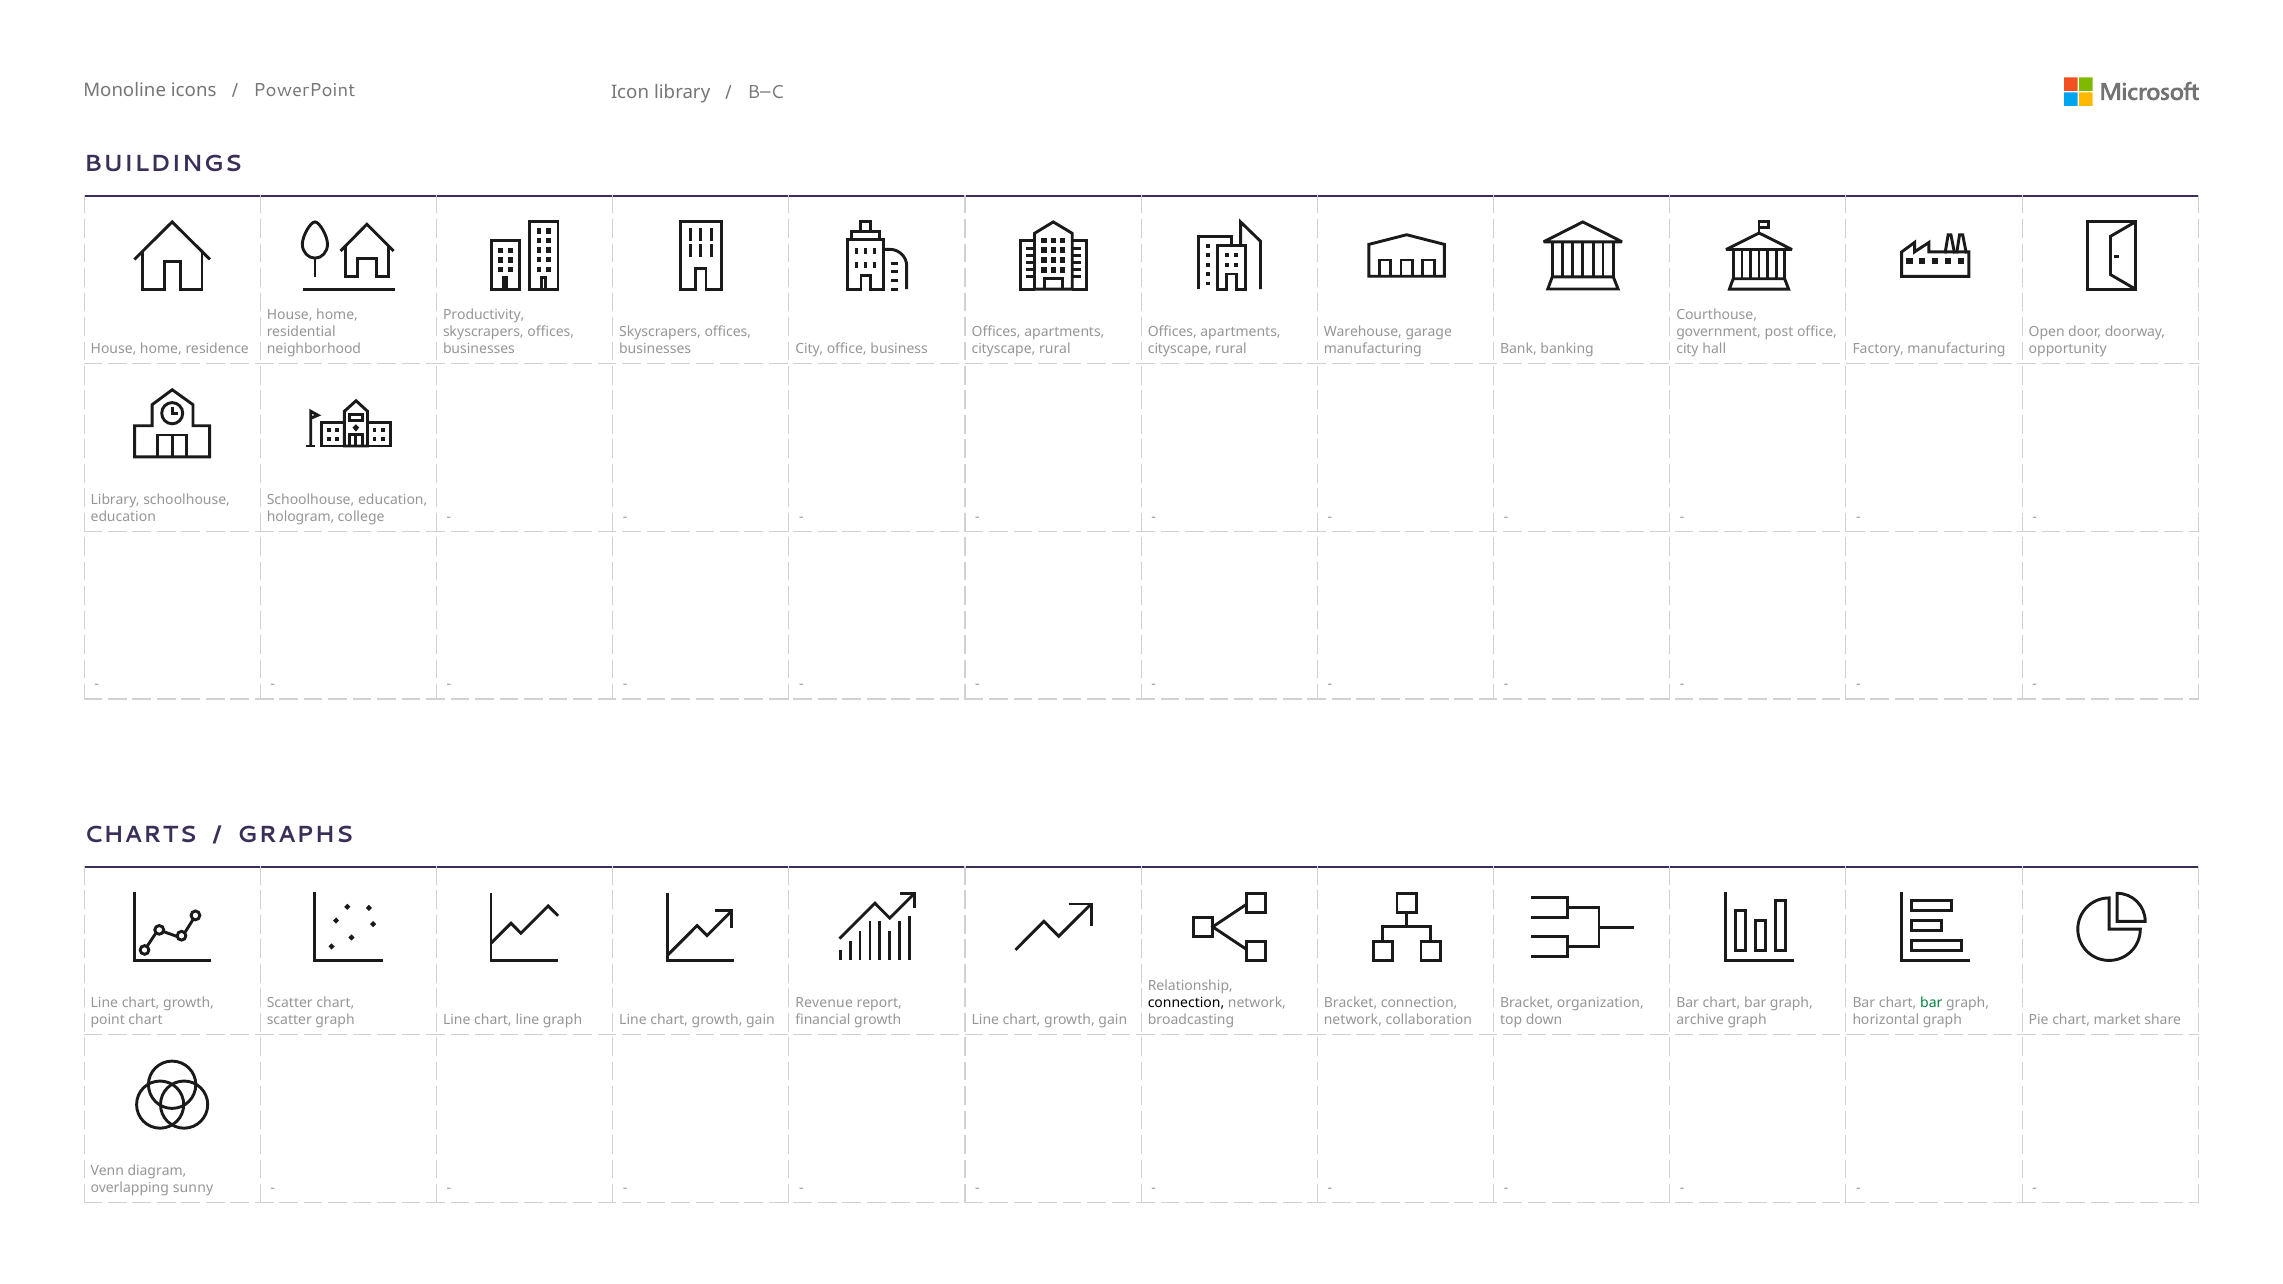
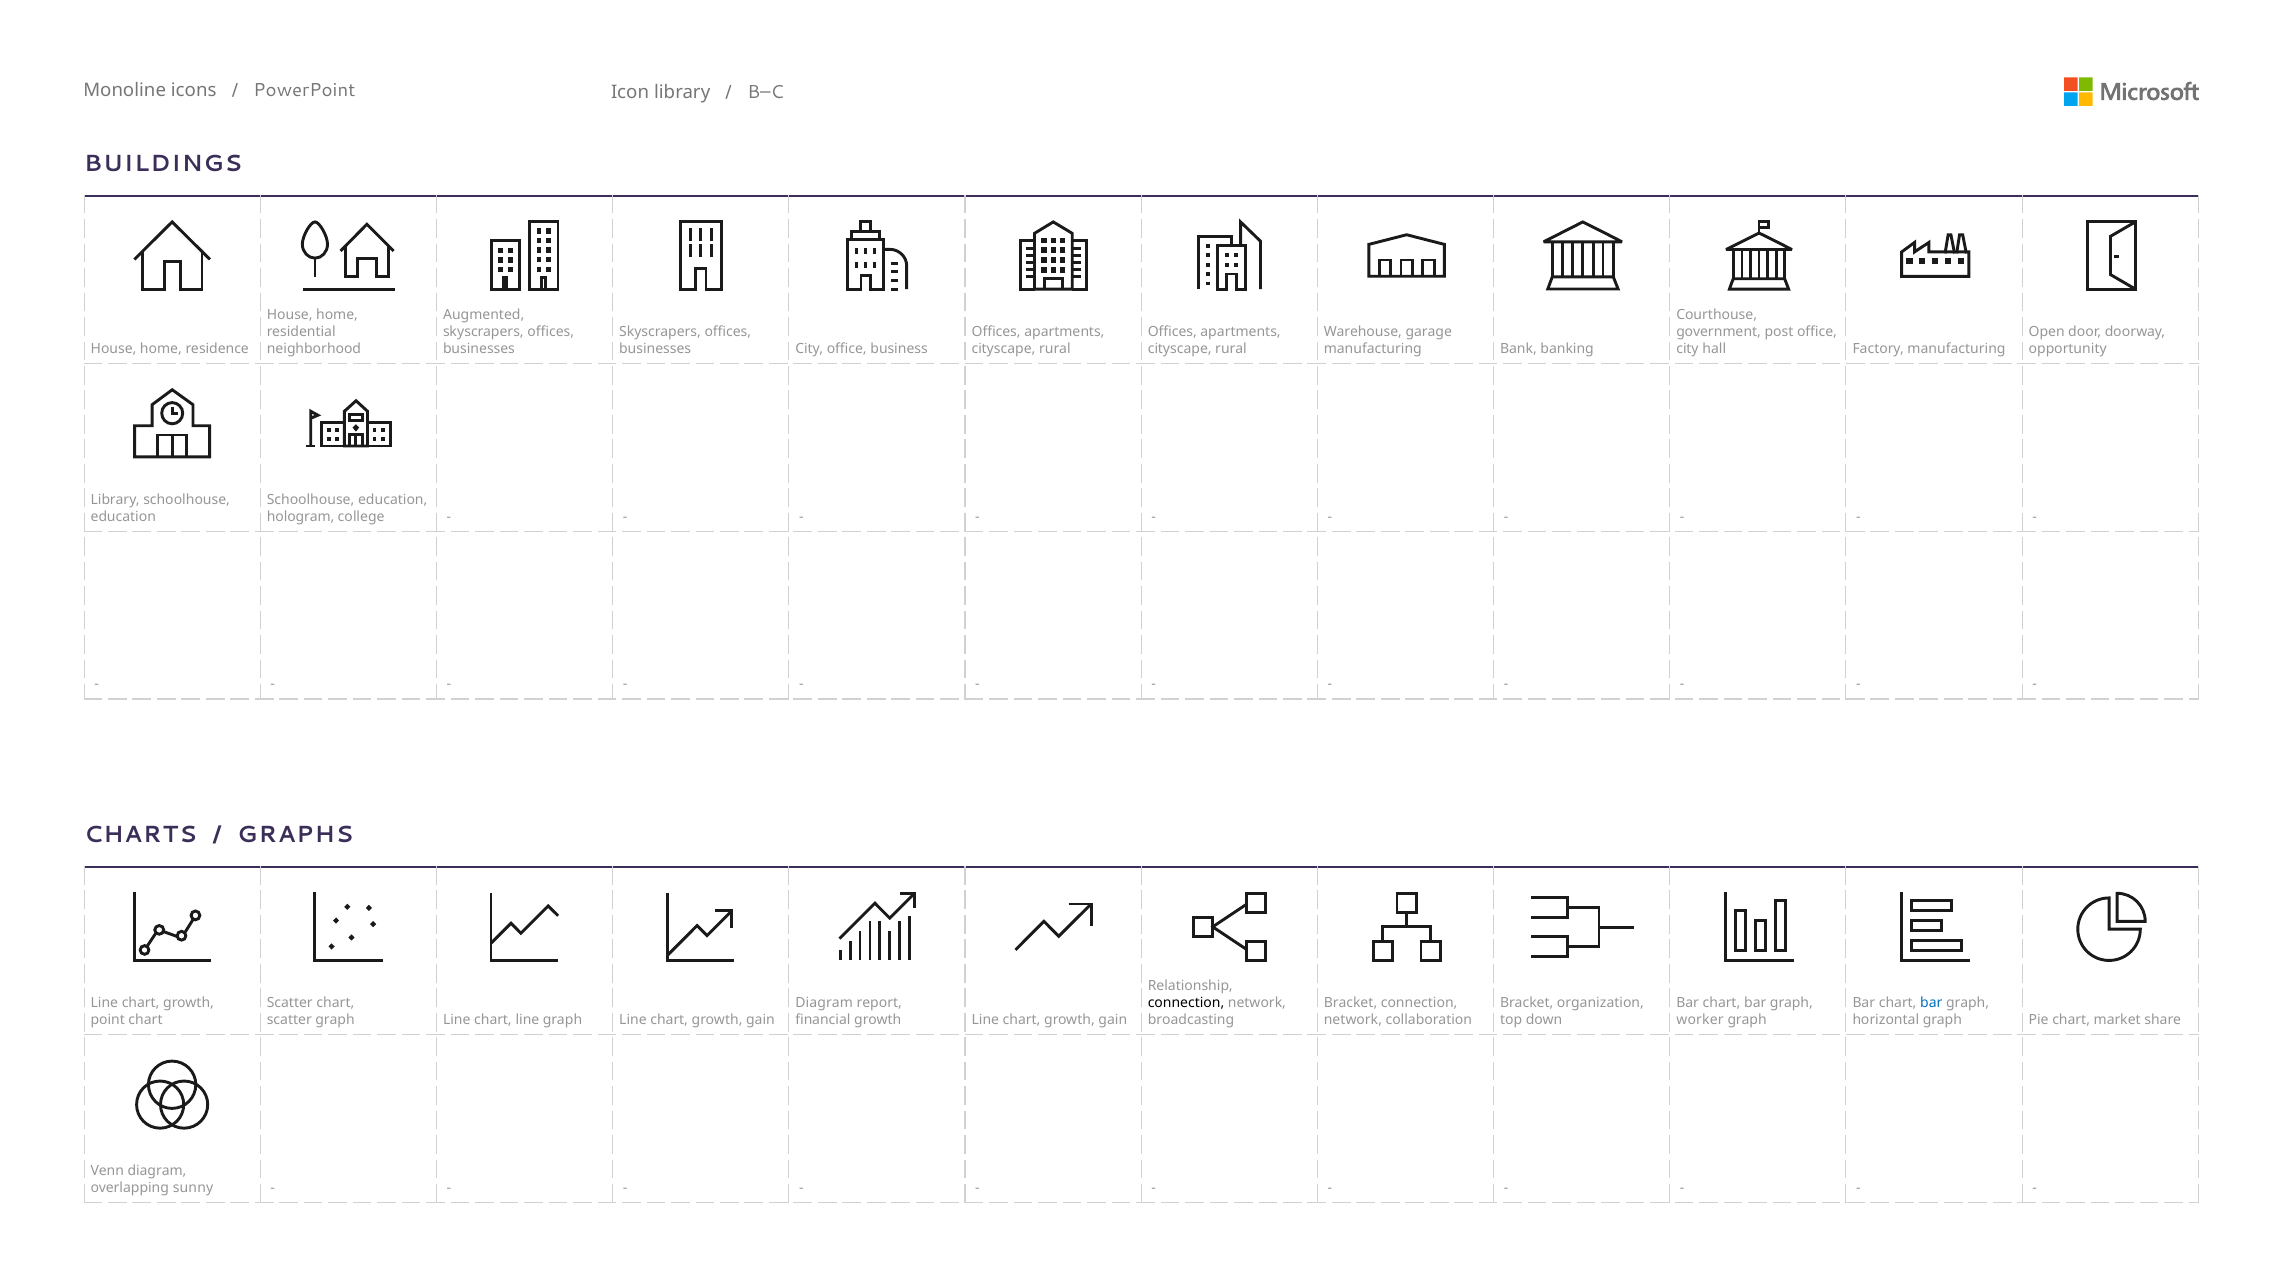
Productivity: Productivity -> Augmented (484, 315)
Revenue: Revenue -> Diagram (824, 1003)
bar colour: green -> blue (1931, 1003)
archive: archive -> worker (1700, 1020)
